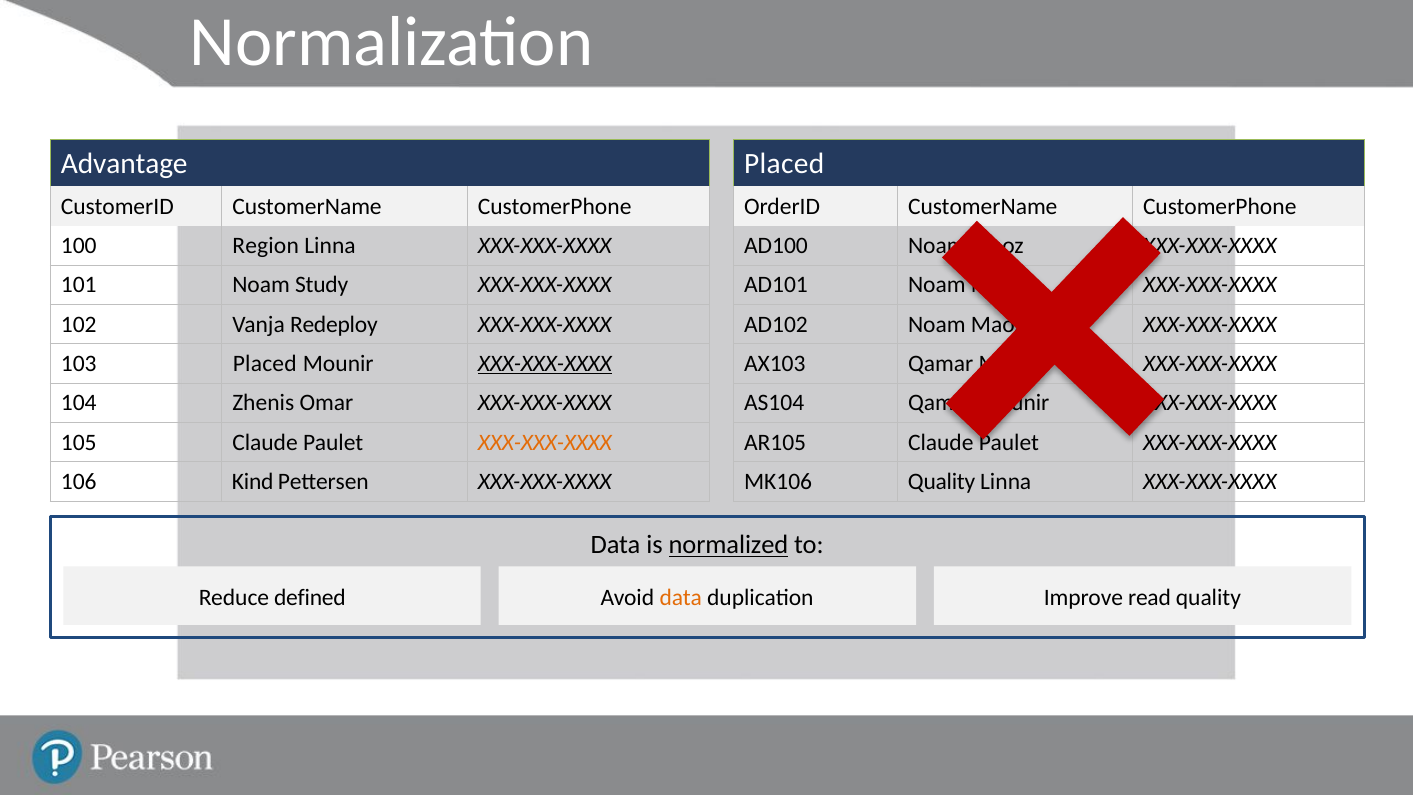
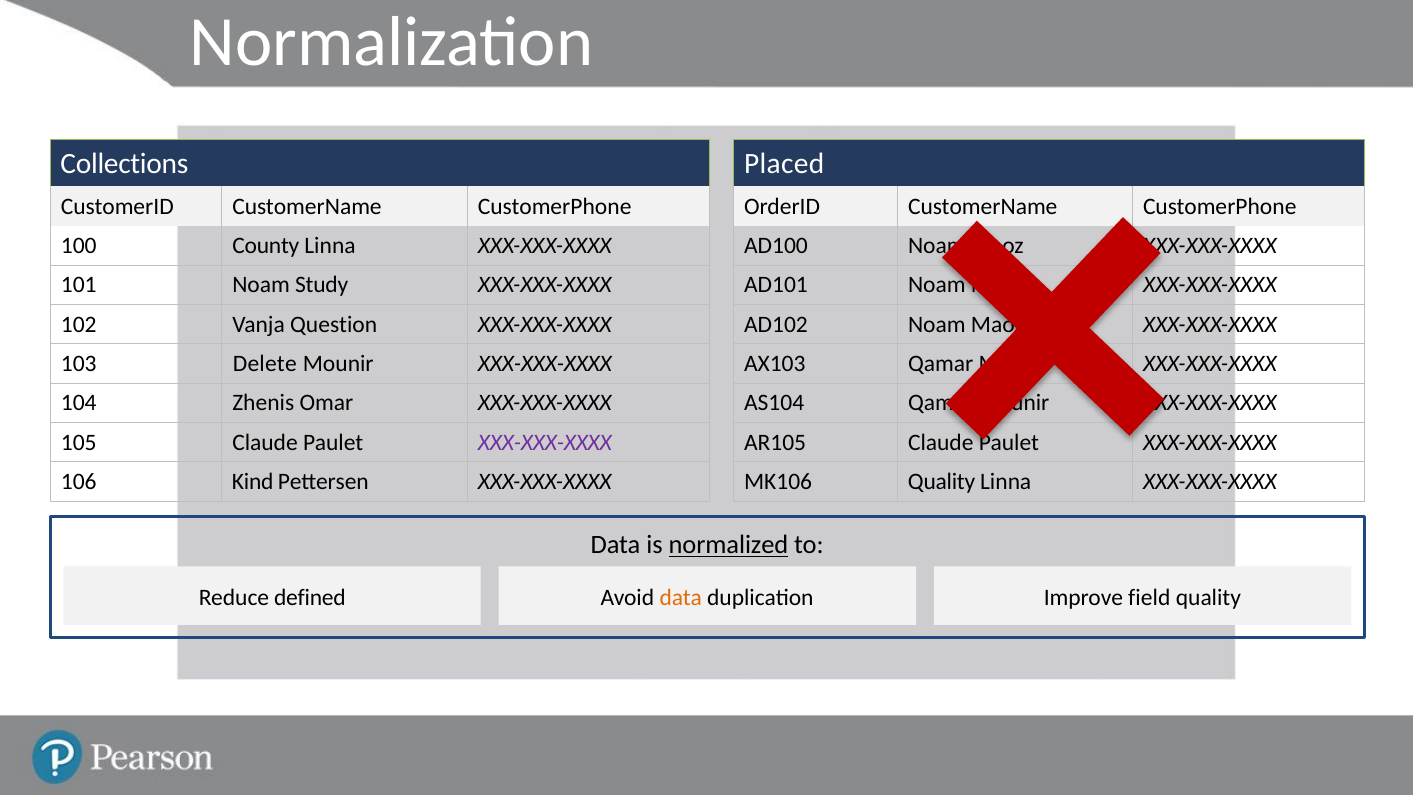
Advantage: Advantage -> Collections (124, 163)
Region: Region -> County (266, 246)
Redeploy: Redeploy -> Question (334, 324)
103 Placed: Placed -> Delete (265, 364)
XXX-XXX-XXXX underline: present -> none (545, 364)
XXX-XXX-XXXX colour: orange -> purple (545, 442)
read: read -> field (1149, 597)
